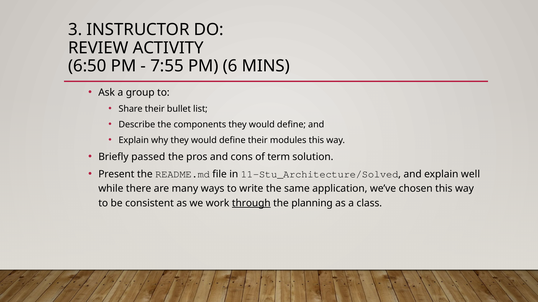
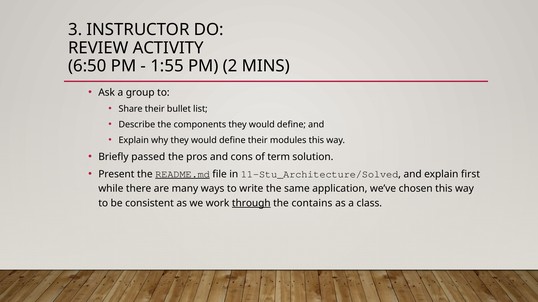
7:55: 7:55 -> 1:55 (167, 66)
6: 6 -> 2 (230, 66)
README.md underline: none -> present (183, 174)
well: well -> first (470, 174)
planning: planning -> contains (312, 203)
